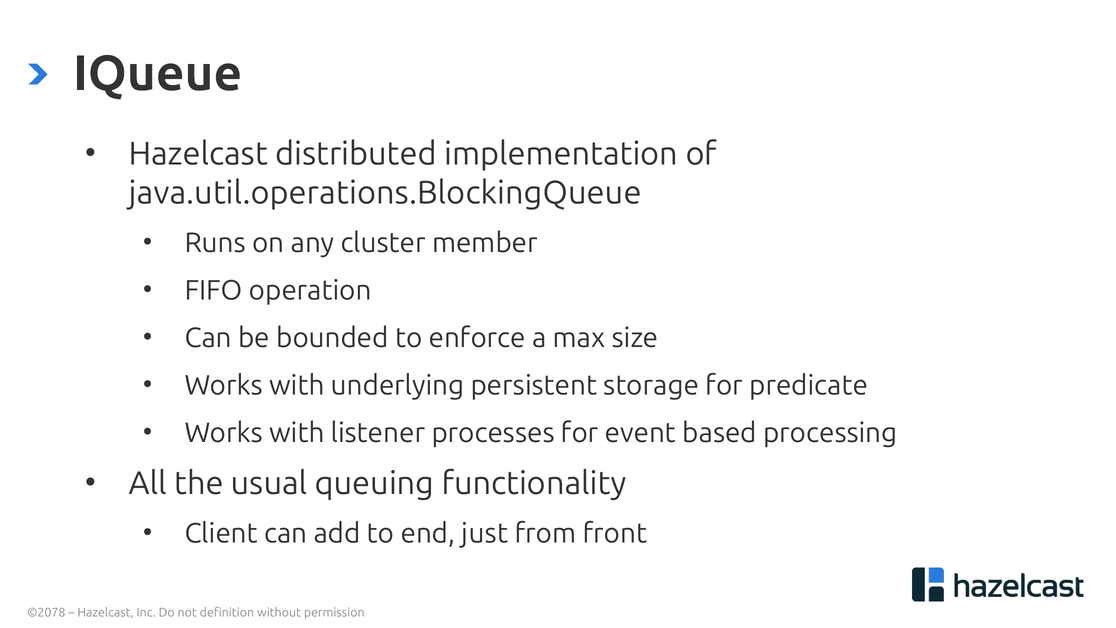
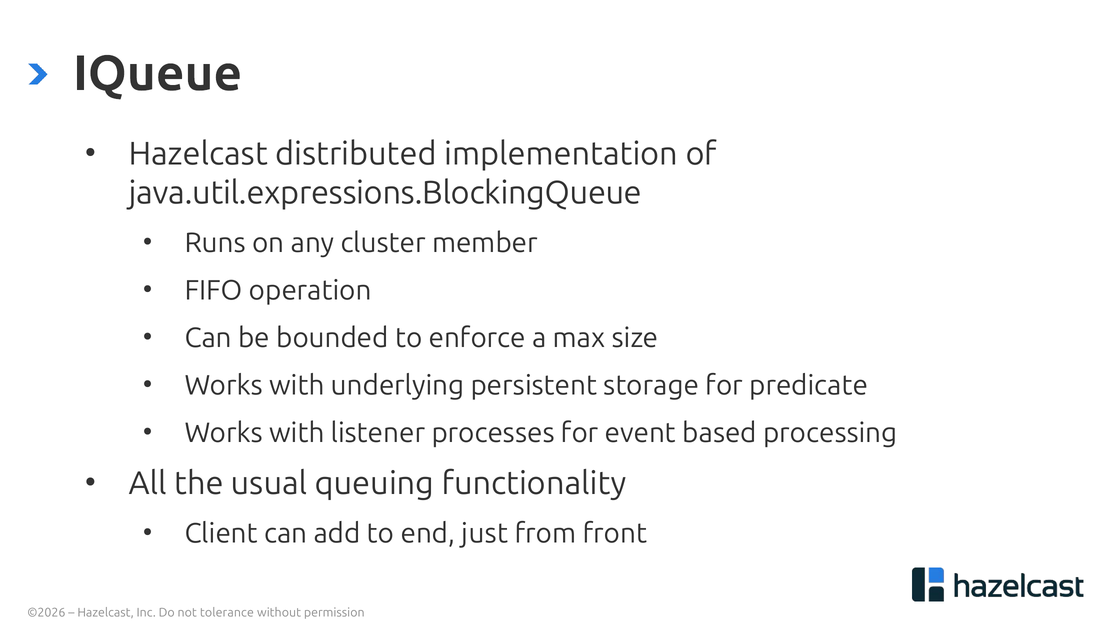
java.util.operations.BlockingQueue: java.util.operations.BlockingQueue -> java.util.expressions.BlockingQueue (385, 193)
©2078: ©2078 -> ©2026 (46, 612)
definition: definition -> tolerance (227, 612)
